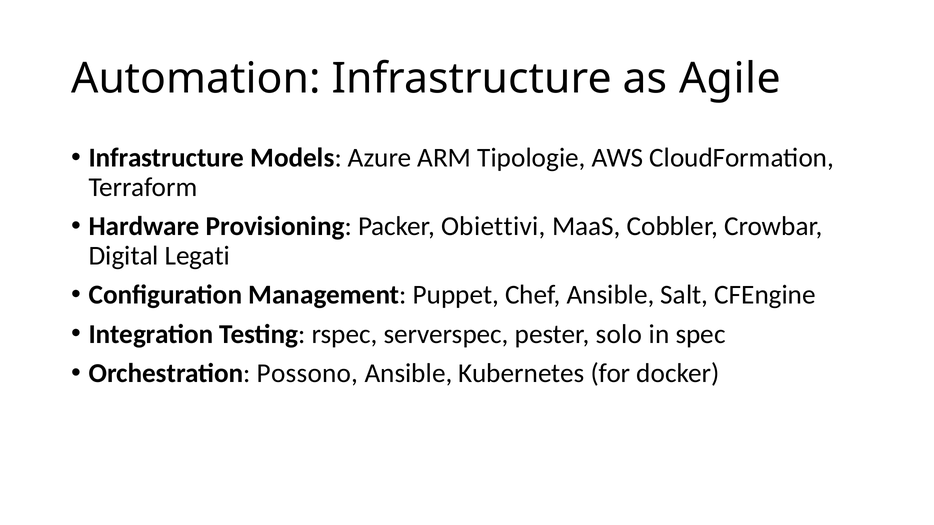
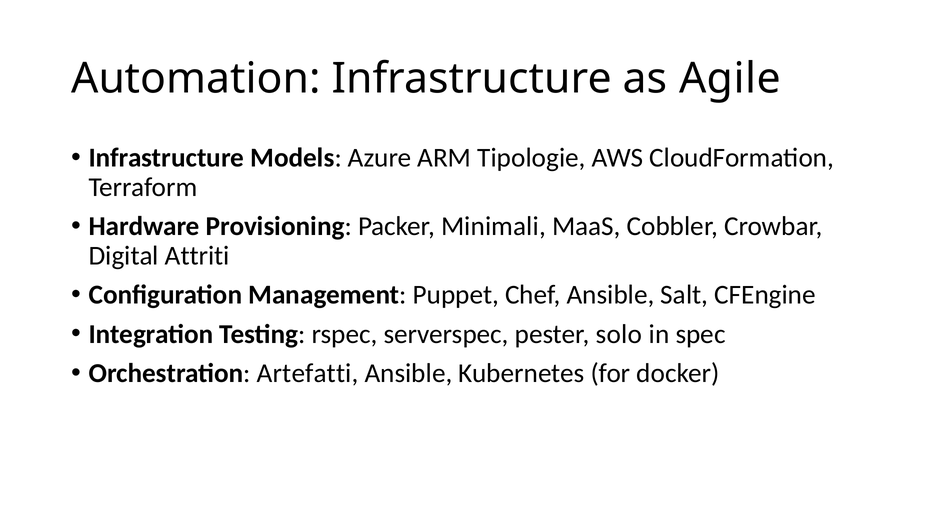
Obiettivi: Obiettivi -> Minimali (493, 227)
Legati: Legati -> Attriti (197, 256)
Possono: Possono -> Artefatti (308, 373)
